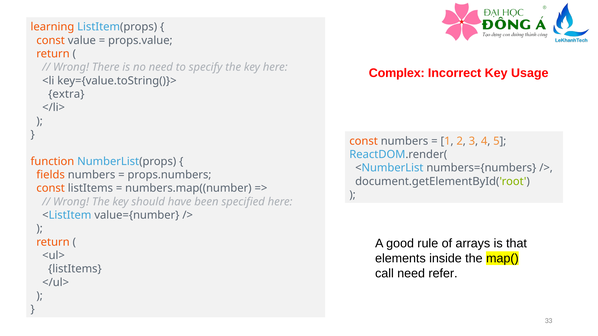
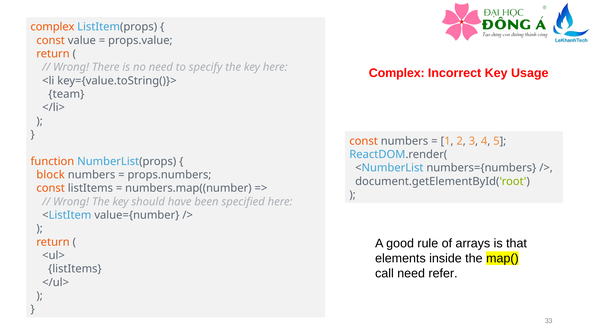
learning: learning -> complex (52, 27)
extra: extra -> team (66, 94)
fields: fields -> block (51, 175)
